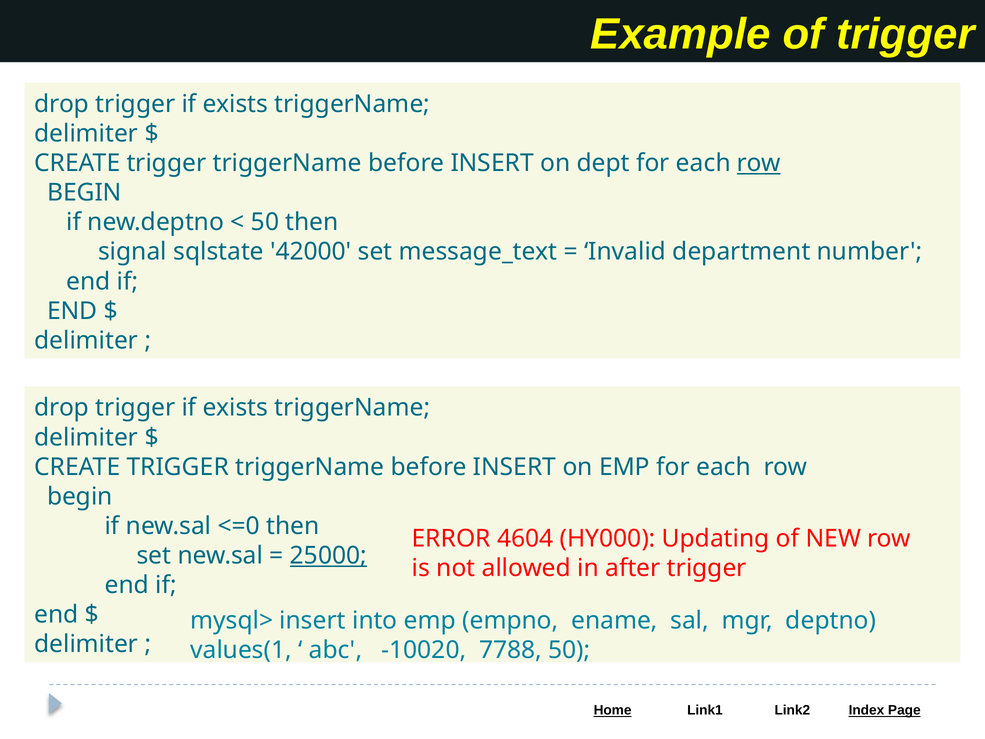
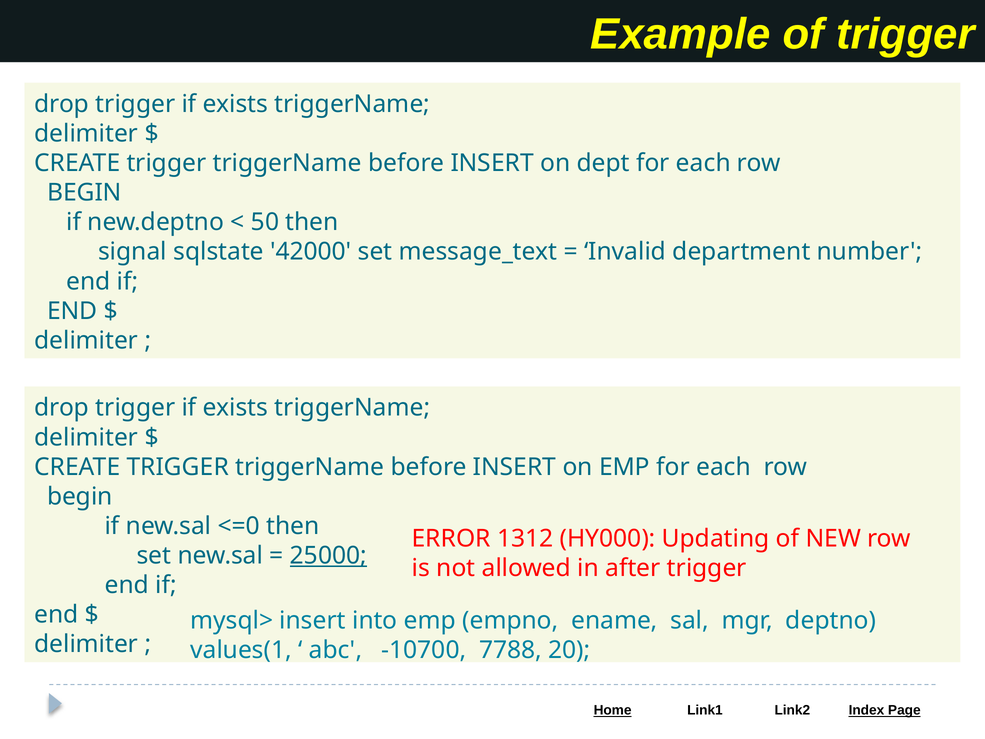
row underline: present -> none (759, 163)
4604: 4604 -> 1312 (525, 538)
-10020: -10020 -> -10700 (424, 650)
7788 50: 50 -> 20 (569, 650)
